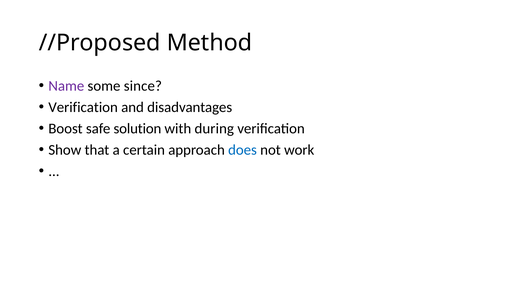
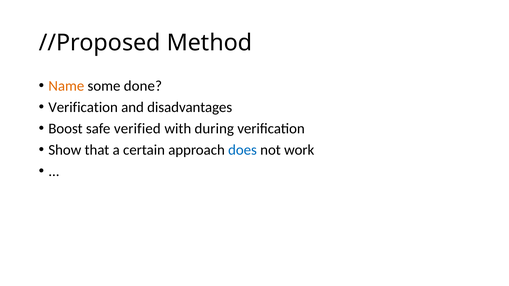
Name colour: purple -> orange (66, 86)
since: since -> done (143, 86)
solution: solution -> verified (137, 129)
